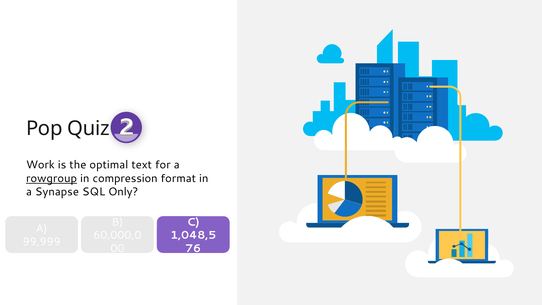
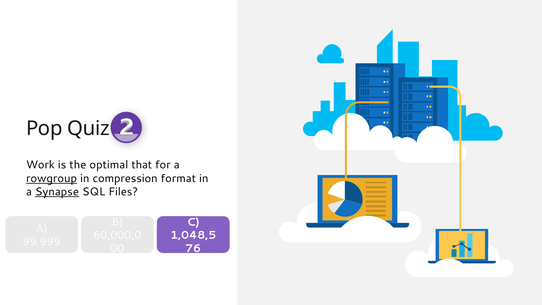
text: text -> that (142, 165)
Synapse underline: none -> present (57, 192)
Only: Only -> Files (123, 192)
